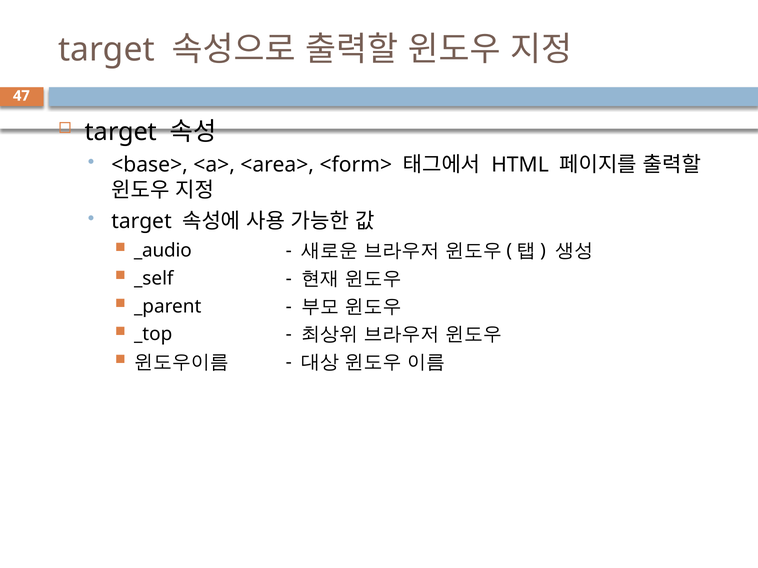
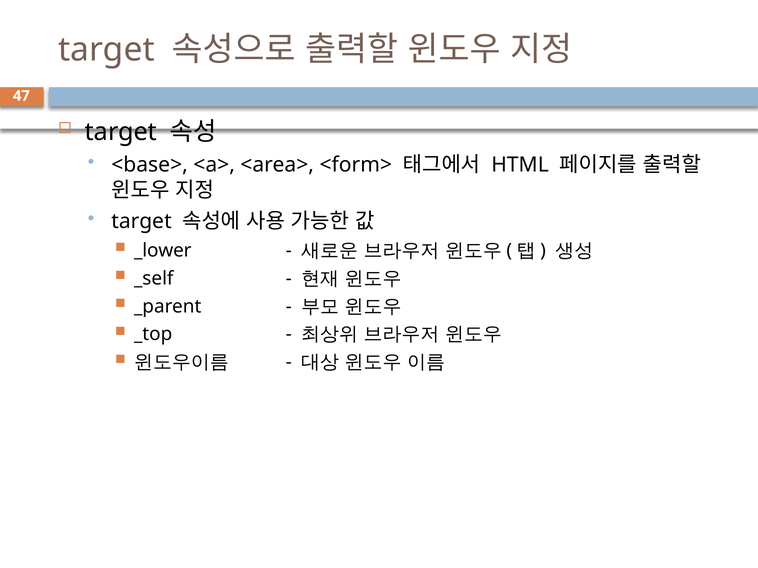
_audio: _audio -> _lower (163, 251)
